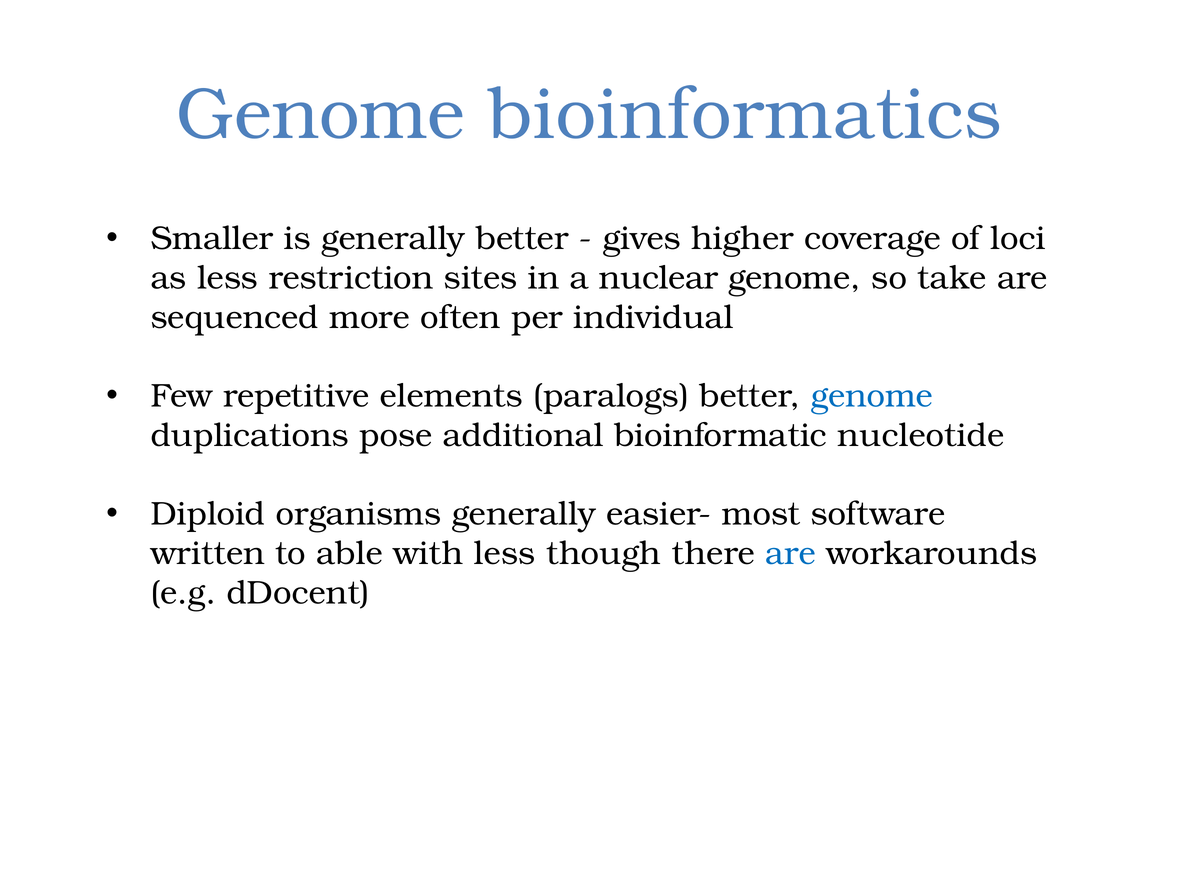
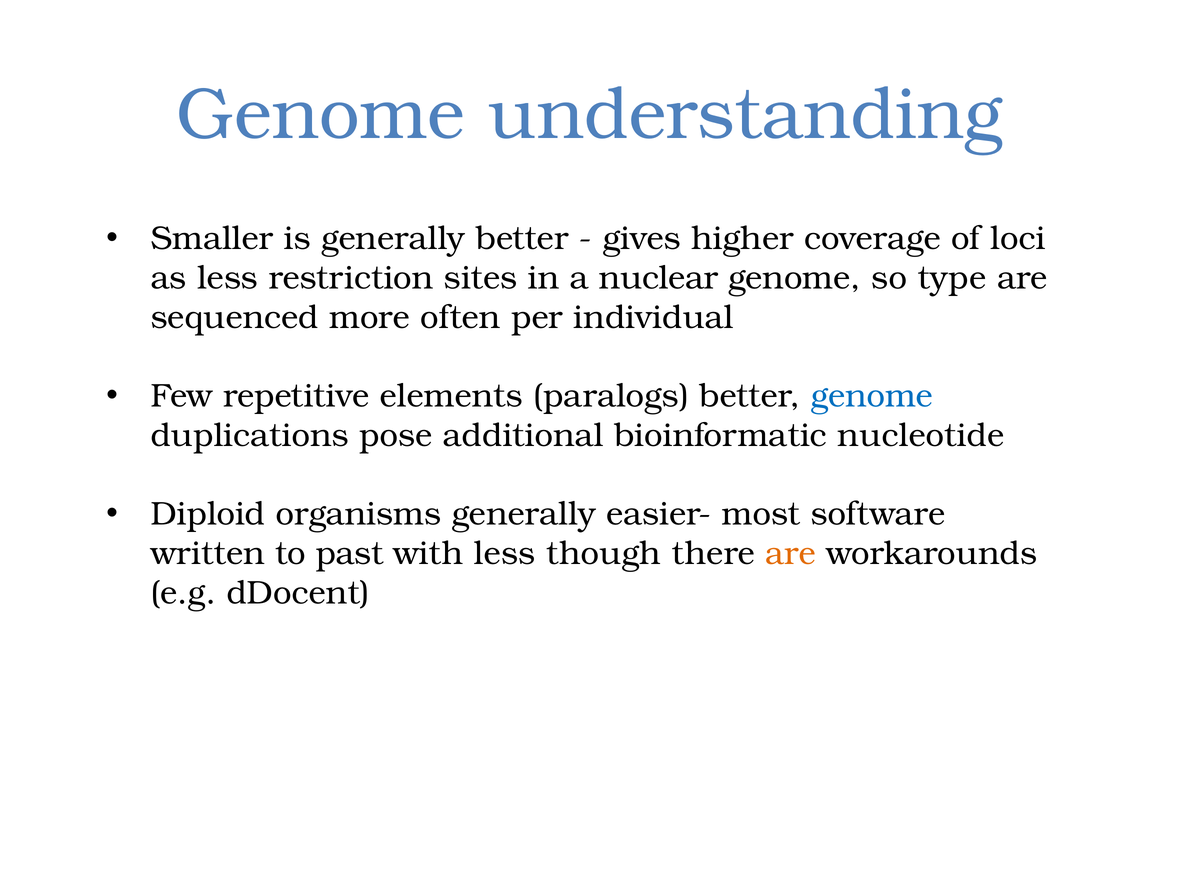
bioinformatics: bioinformatics -> understanding (745, 114)
take: take -> type (952, 278)
able: able -> past (350, 553)
are colour: blue -> orange (791, 553)
